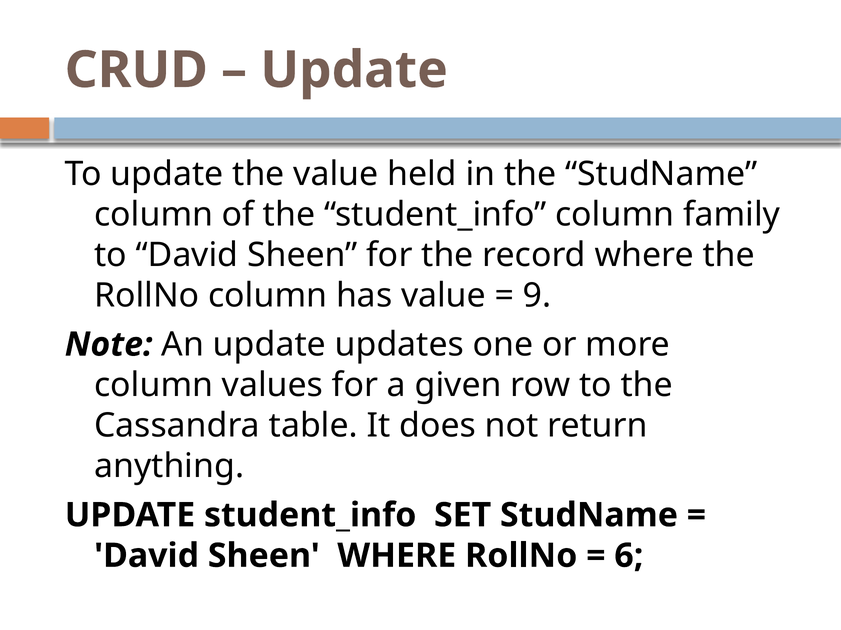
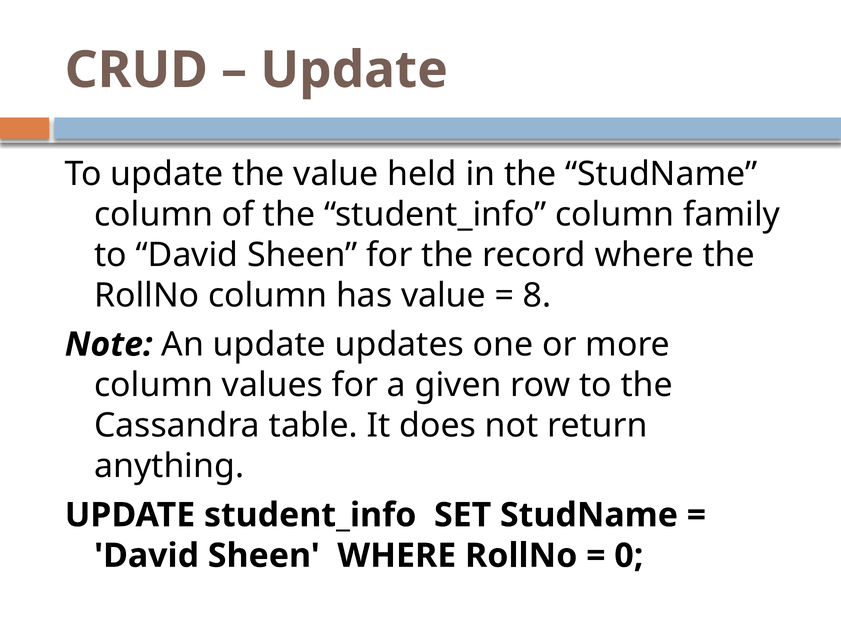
9: 9 -> 8 (537, 296)
6: 6 -> 0 (629, 556)
